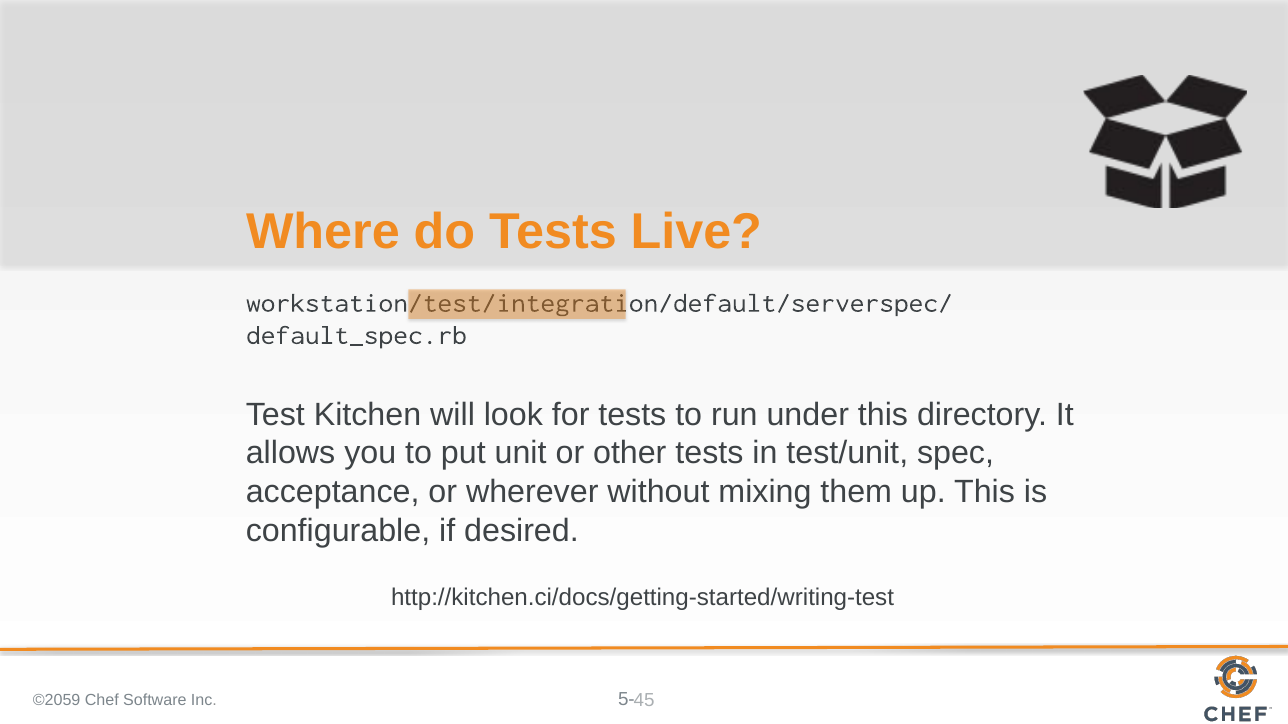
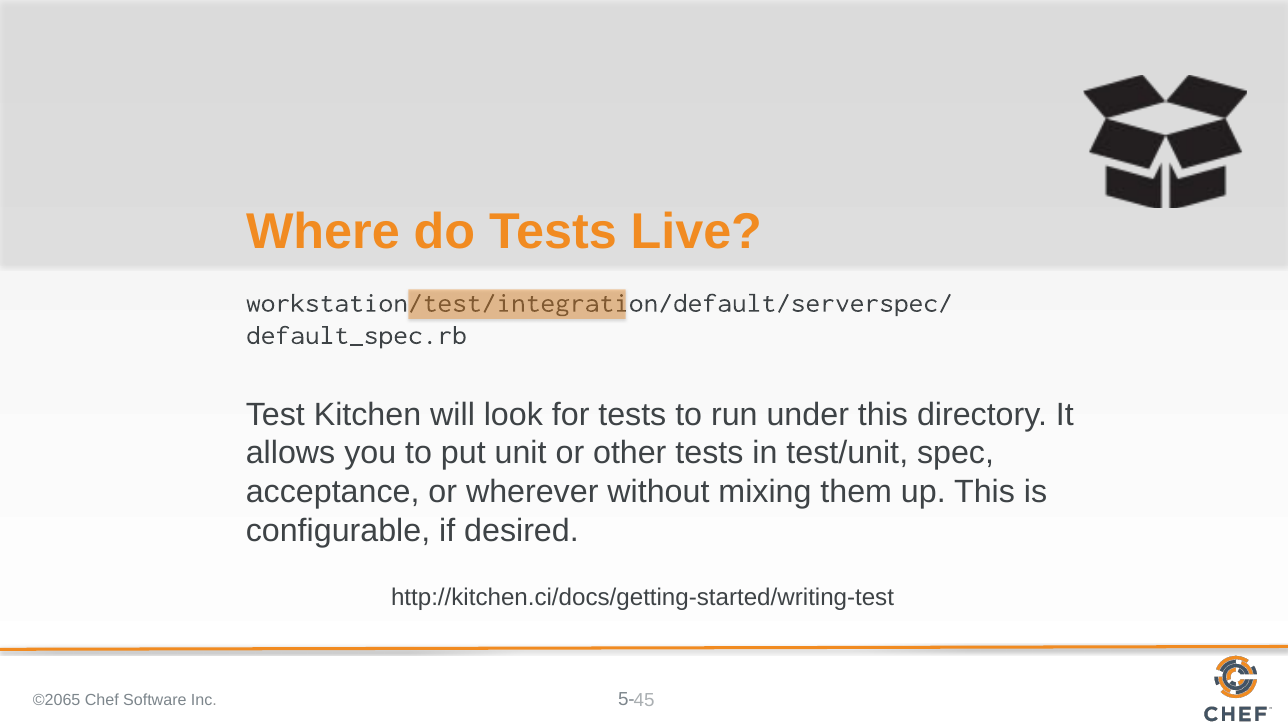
©2059: ©2059 -> ©2065 (57, 701)
